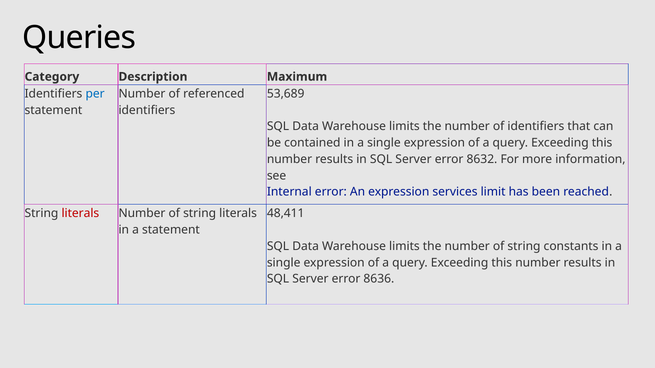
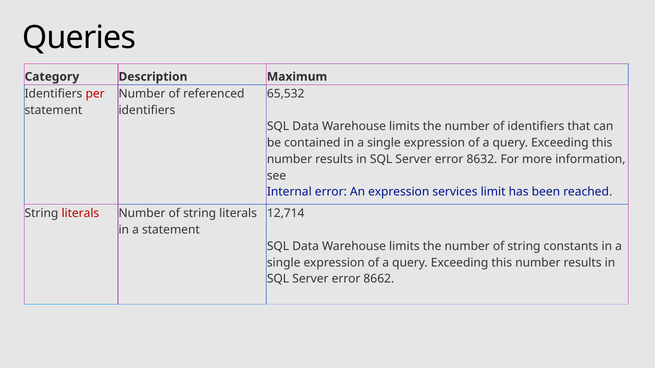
per colour: blue -> red (95, 94)
53,689: 53,689 -> 65,532 (286, 94)
48,411: 48,411 -> 12,714 (286, 214)
8636: 8636 -> 8662 (379, 279)
